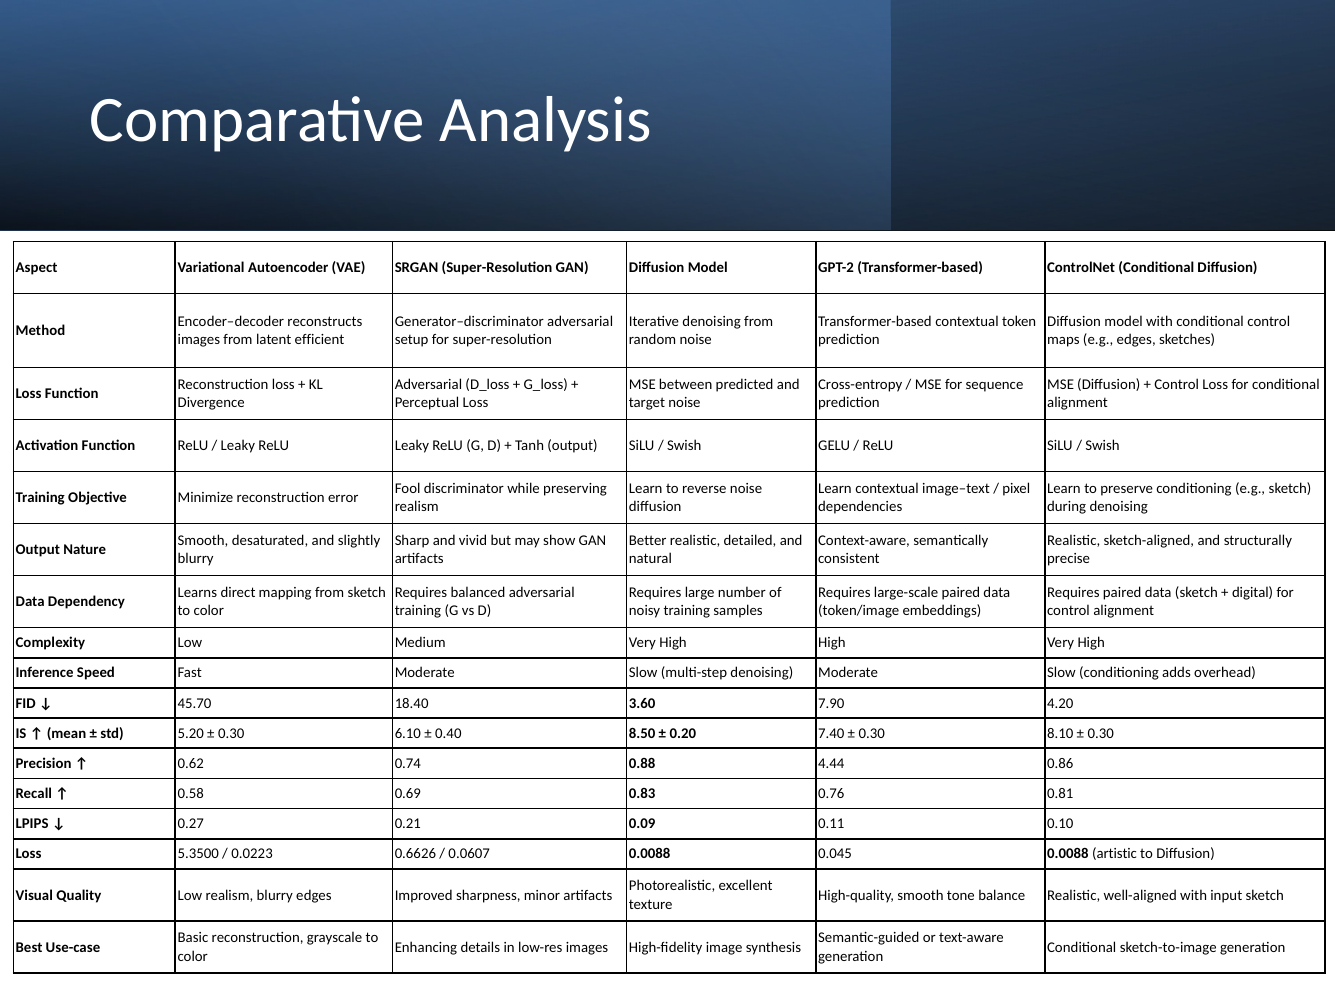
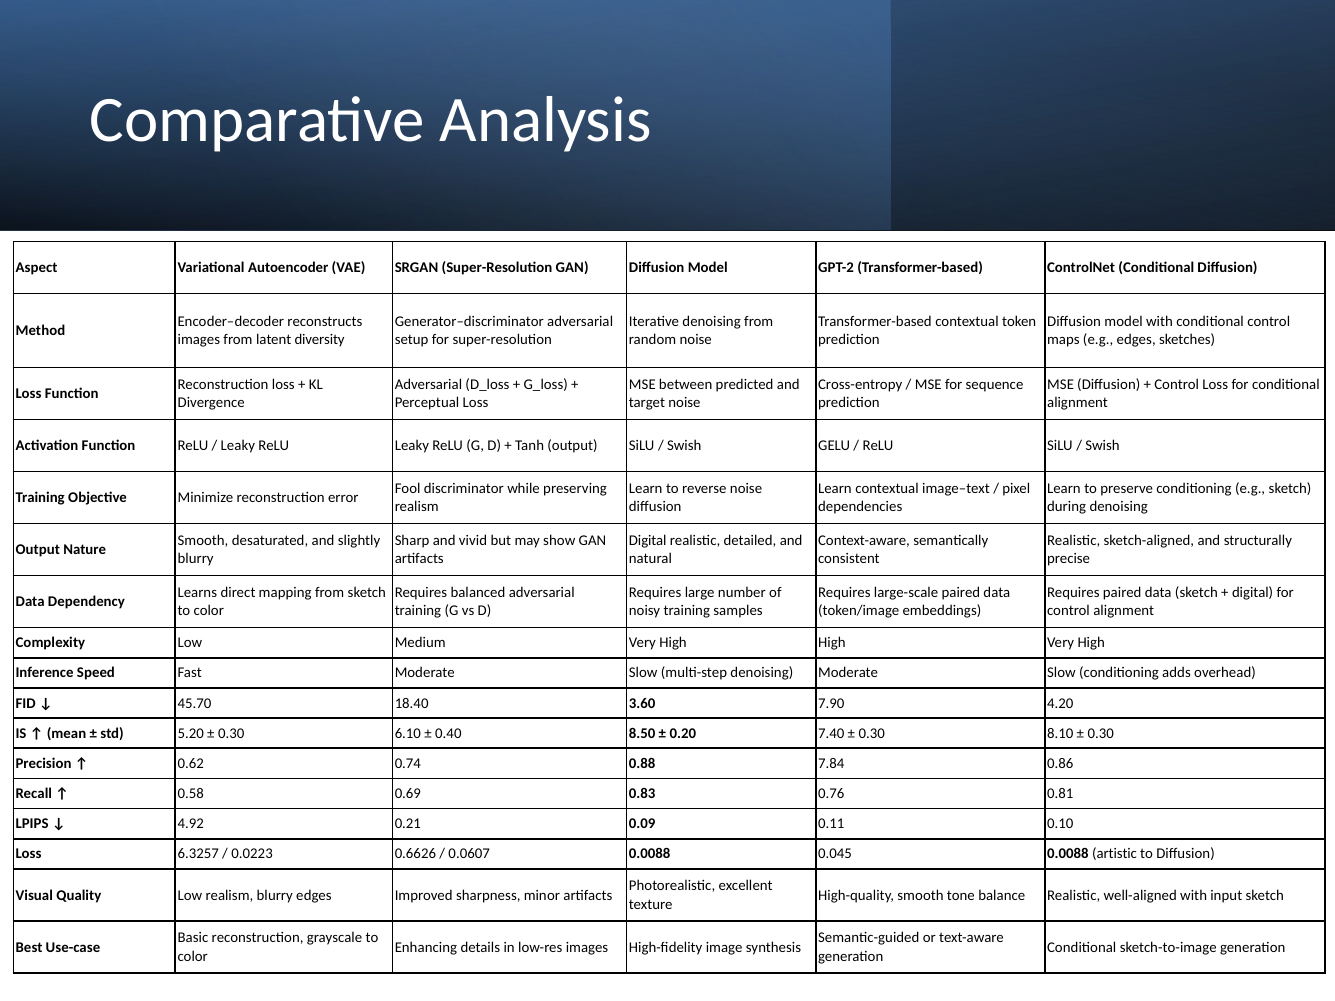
efficient: efficient -> diversity (320, 340)
Better: Better -> Digital (648, 541)
4.44: 4.44 -> 7.84 (831, 764)
0.27: 0.27 -> 4.92 (191, 824)
5.3500: 5.3500 -> 6.3257 (198, 854)
